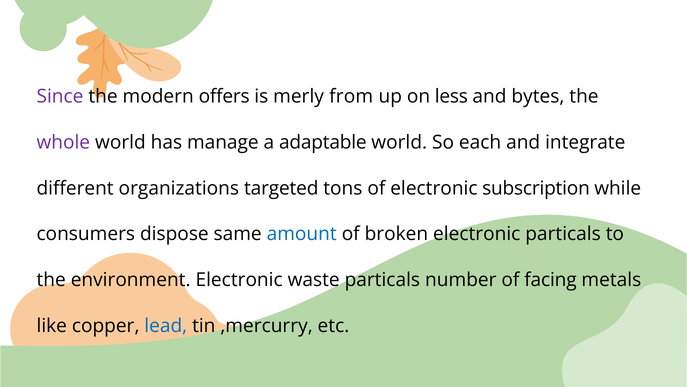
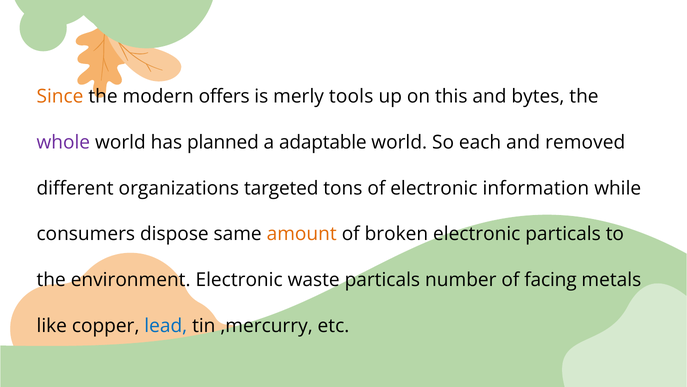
Since colour: purple -> orange (60, 96)
from: from -> tools (351, 96)
less: less -> this (451, 96)
manage: manage -> planned (223, 142)
integrate: integrate -> removed (585, 142)
subscription: subscription -> information (536, 188)
amount colour: blue -> orange (302, 234)
